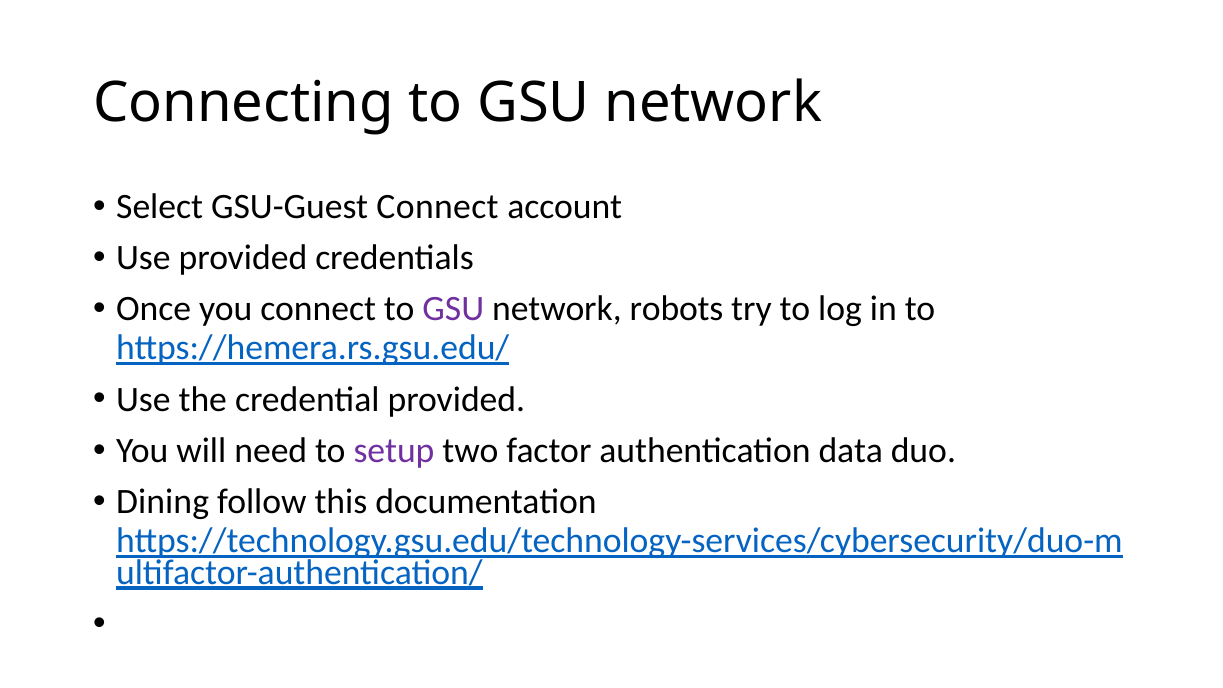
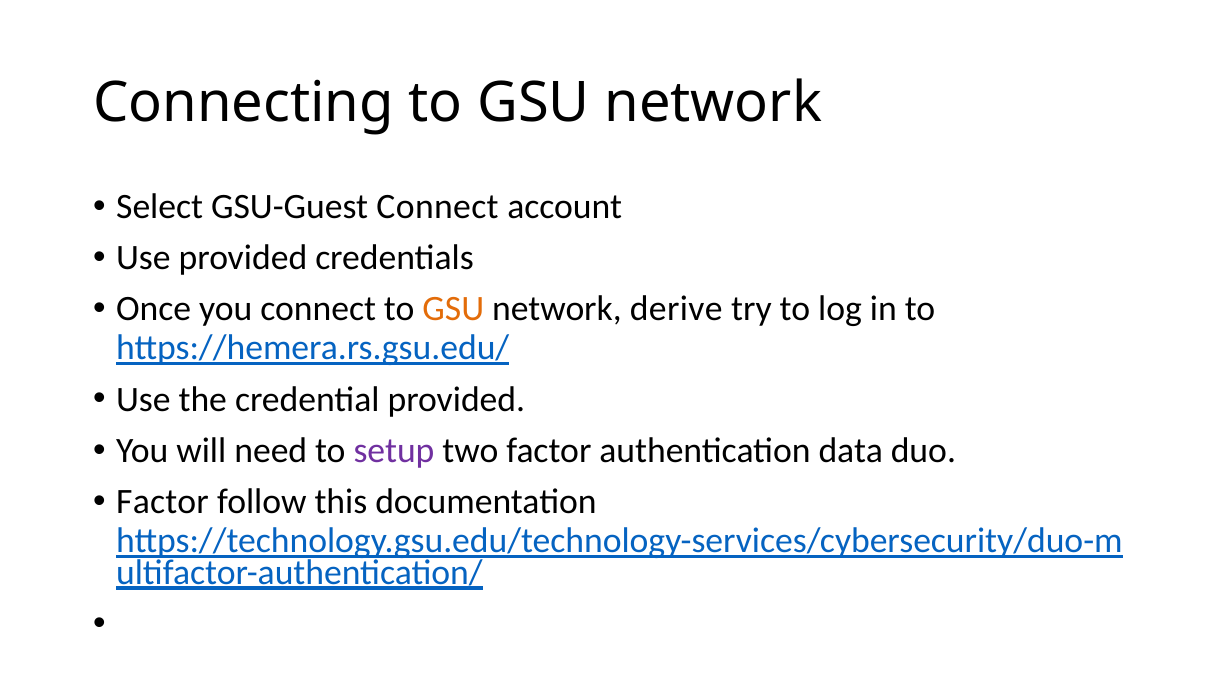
GSU colour: purple -> orange (453, 309)
robots: robots -> derive (676, 309)
Dining: Dining -> Factor (163, 502)
